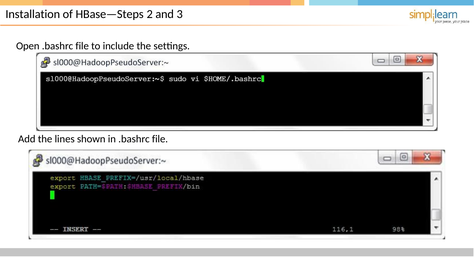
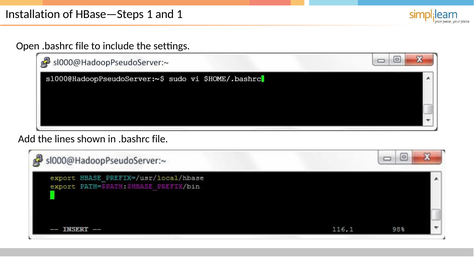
HBase—Steps 2: 2 -> 1 (150, 14)
and 3: 3 -> 1 (180, 14)
